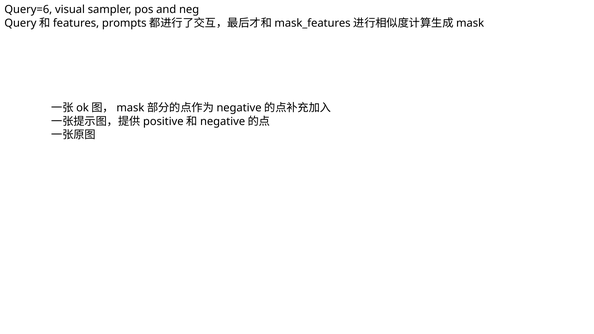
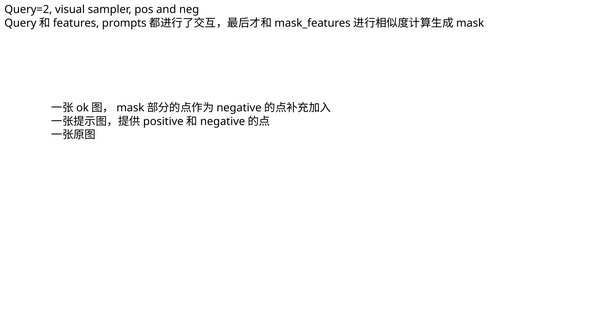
Query=6: Query=6 -> Query=2 (28, 10)
